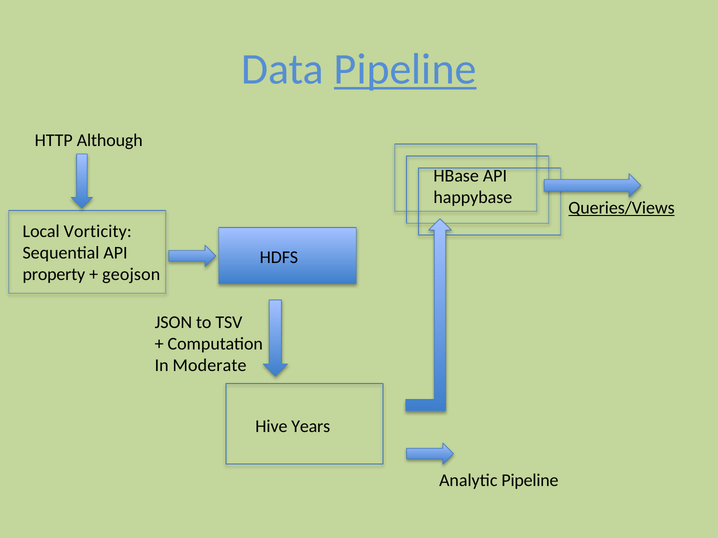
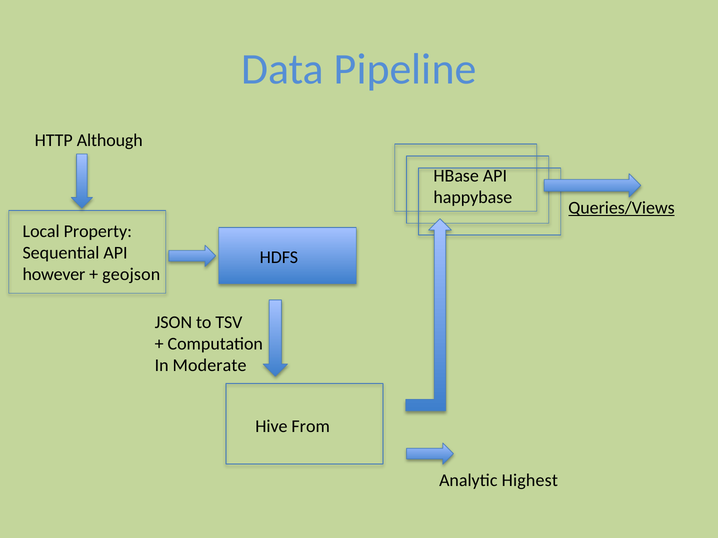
Pipeline underline: present -> none (405, 70)
Vorticity: Vorticity -> Property (98, 231)
property: property -> however (54, 274)
Years: Years -> From (311, 427)
Analytic Pipeline: Pipeline -> Highest (530, 481)
